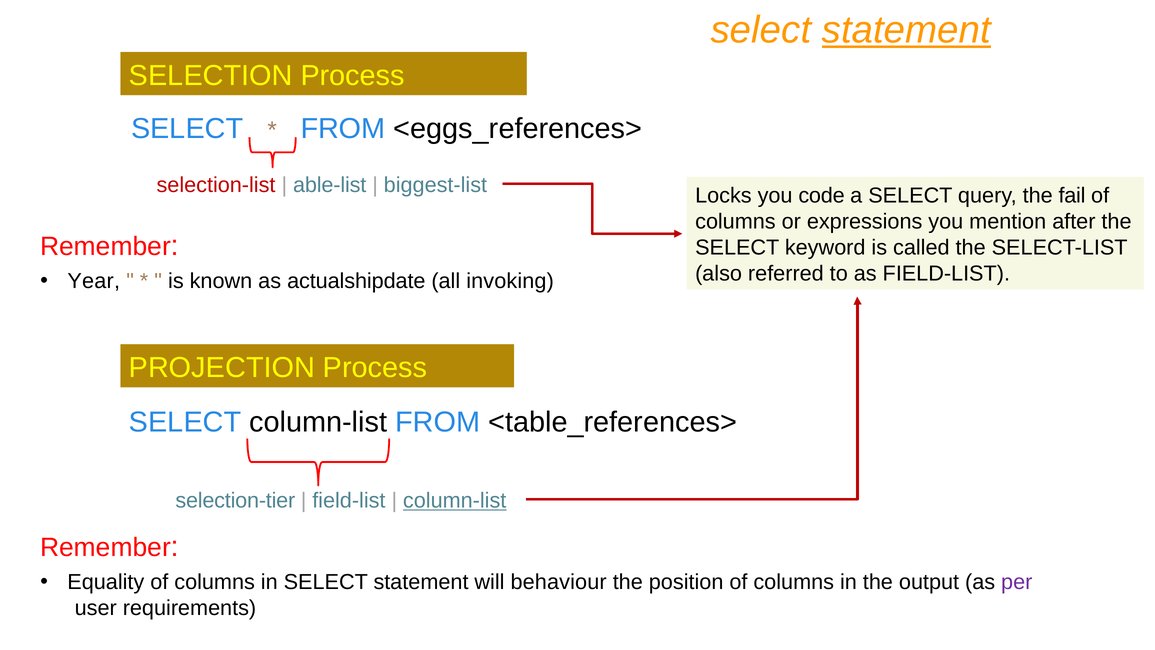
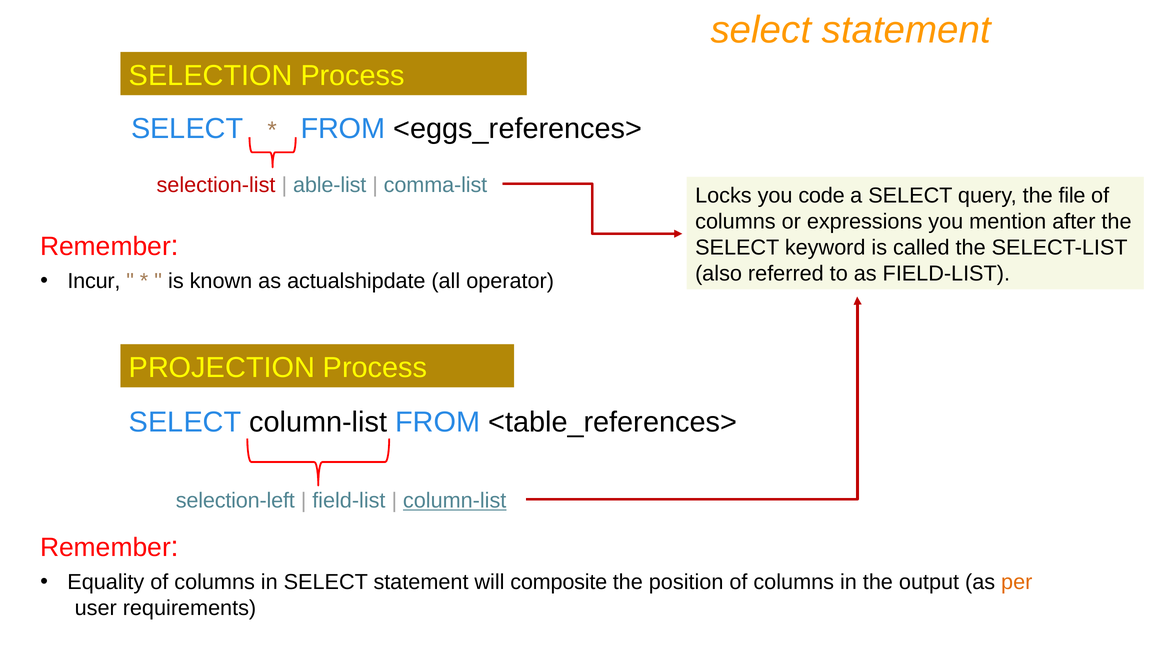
statement underline: present -> none (906, 30)
biggest-list: biggest-list -> comma-list (435, 185)
fail: fail -> file (1072, 196)
Year: Year -> Incur (94, 281)
invoking: invoking -> operator (510, 281)
selection-tier: selection-tier -> selection-left (235, 500)
behaviour: behaviour -> composite (559, 582)
per colour: purple -> orange (1017, 582)
